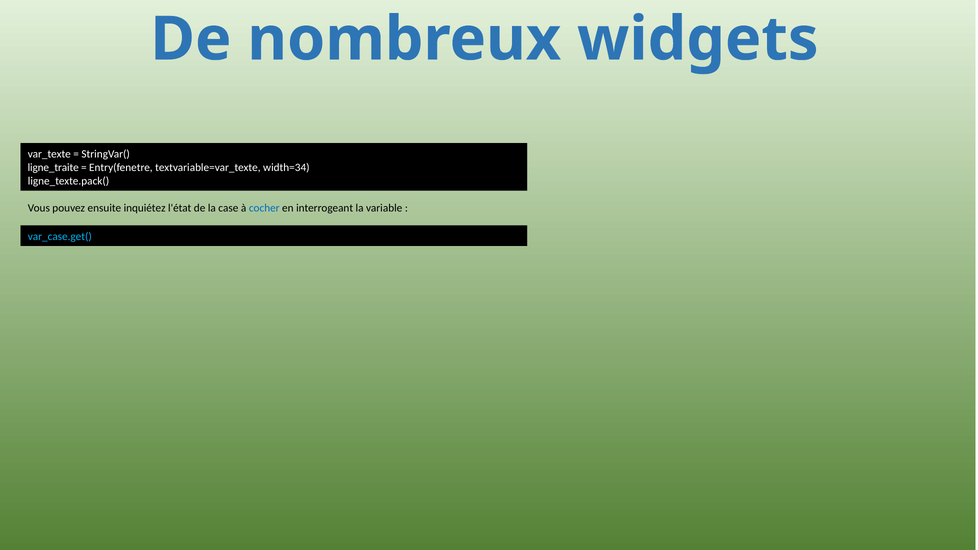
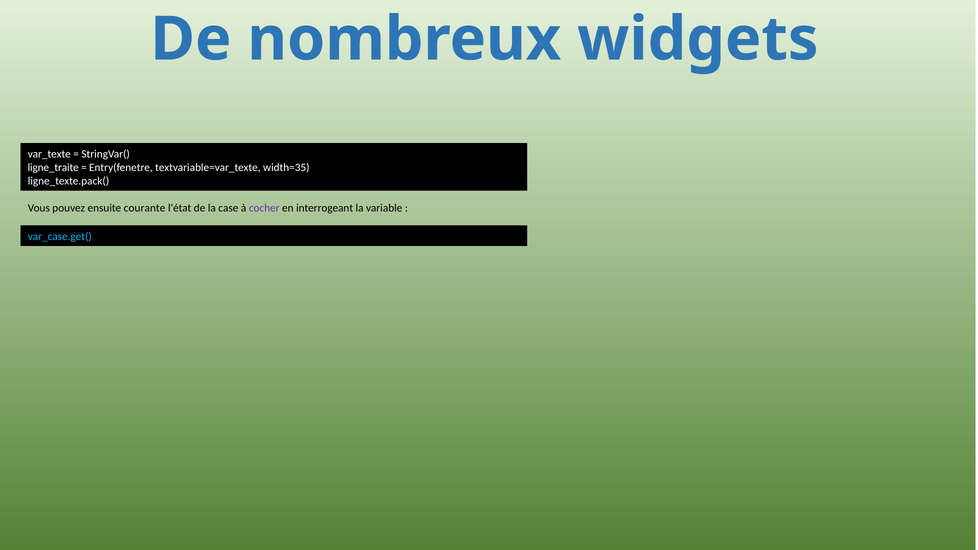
width=34: width=34 -> width=35 (286, 168)
inquiétez: inquiétez -> courante (145, 208)
cocher colour: blue -> purple (264, 208)
